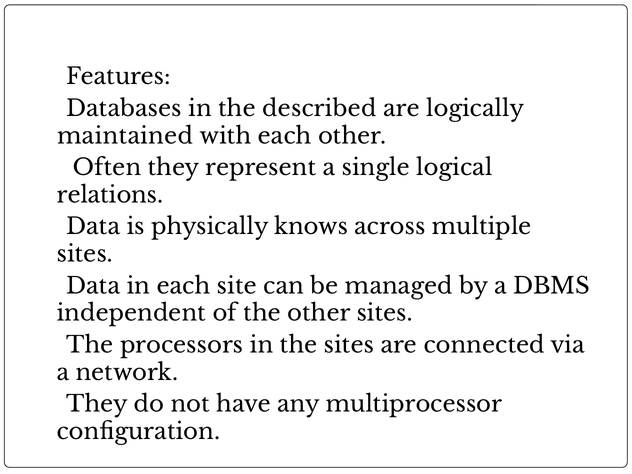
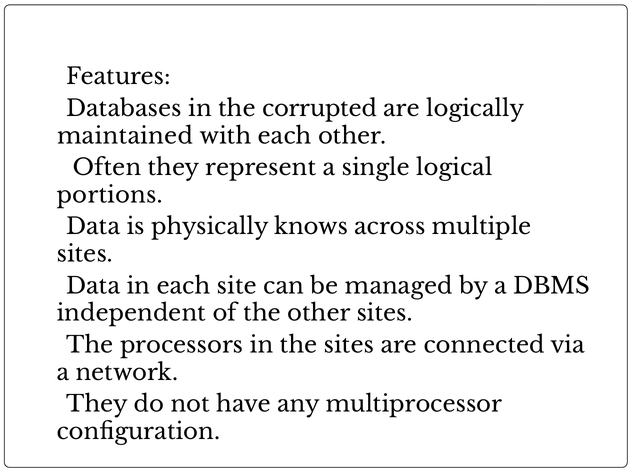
described: described -> corrupted (320, 109)
relations: relations -> portions (110, 195)
